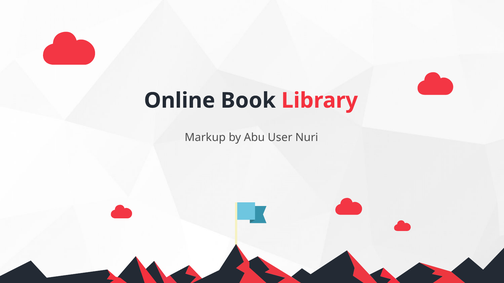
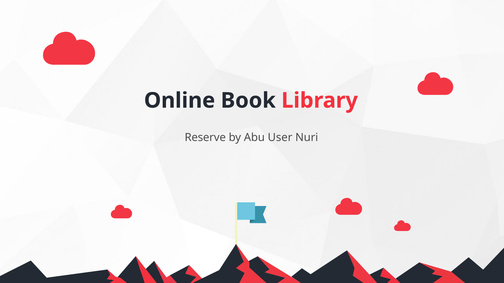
Markup: Markup -> Reserve (205, 138)
